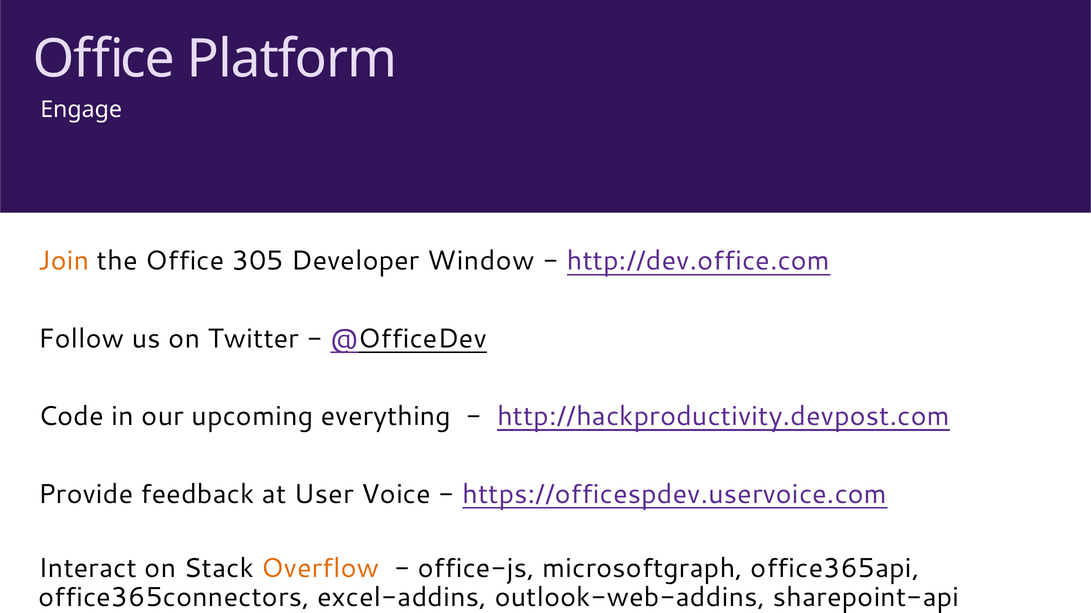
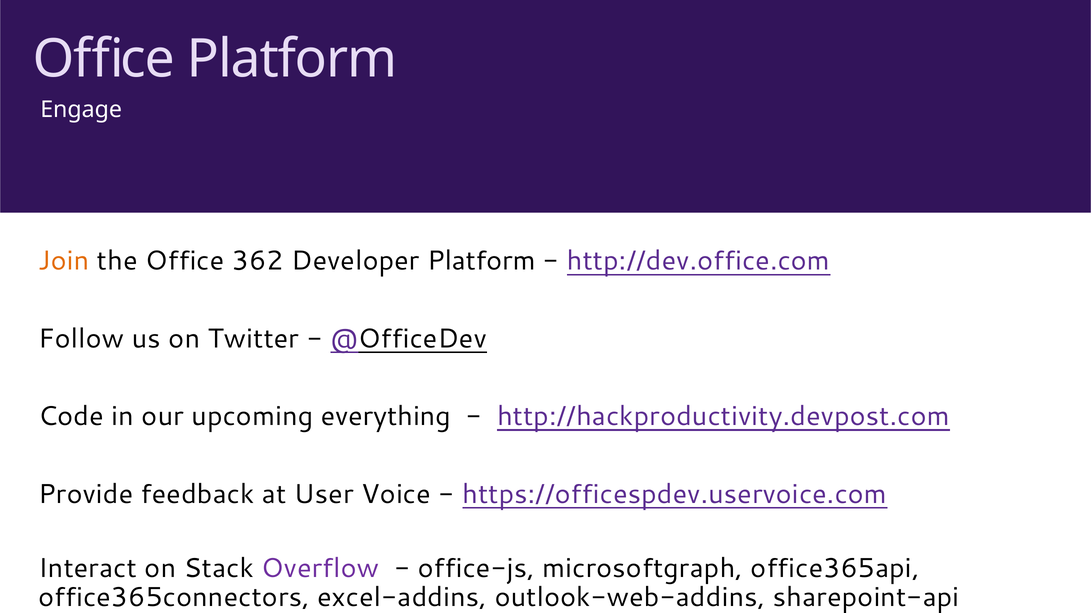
305: 305 -> 362 (258, 261)
Developer Window: Window -> Platform (481, 261)
Overflow colour: orange -> purple (320, 569)
